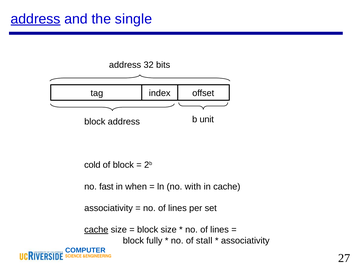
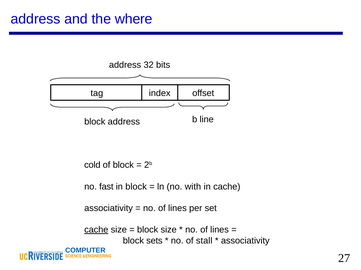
address underline: present -> none (36, 19)
single: single -> where (134, 19)
unit: unit -> line (207, 120)
in when: when -> block (136, 187)
fully: fully -> sets (154, 241)
